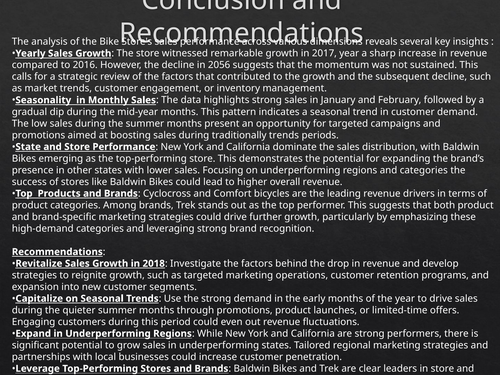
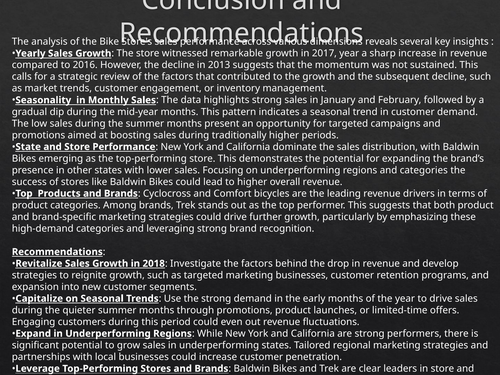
2056: 2056 -> 2013 (219, 65)
traditionally trends: trends -> higher (284, 135)
marketing operations: operations -> businesses (302, 275)
